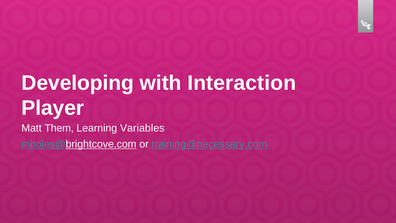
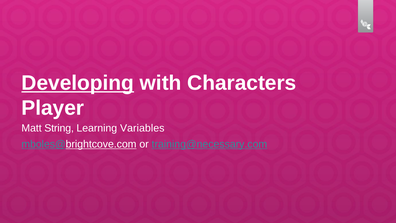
Developing underline: none -> present (78, 83)
Interaction: Interaction -> Characters (242, 83)
Them: Them -> String (59, 128)
